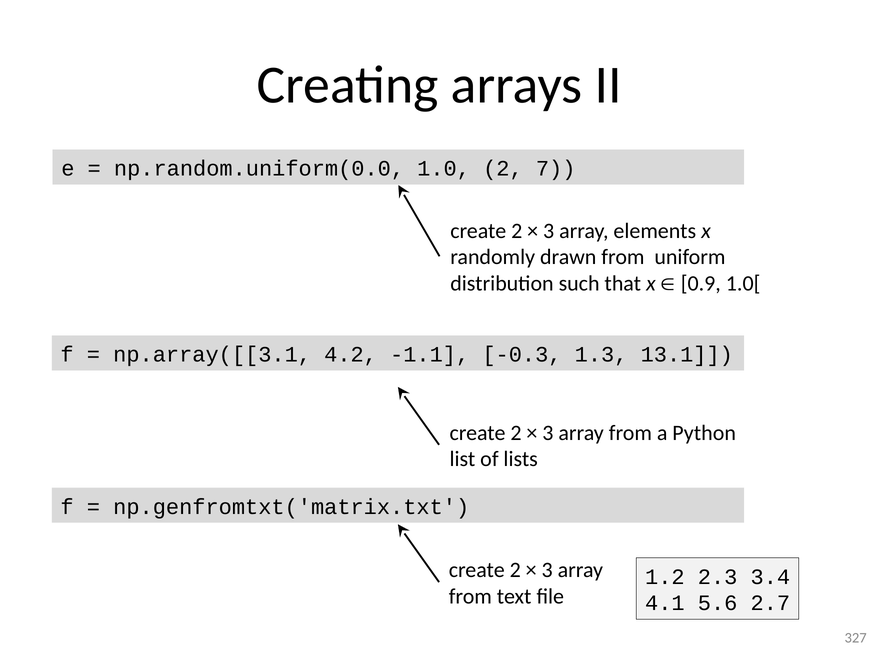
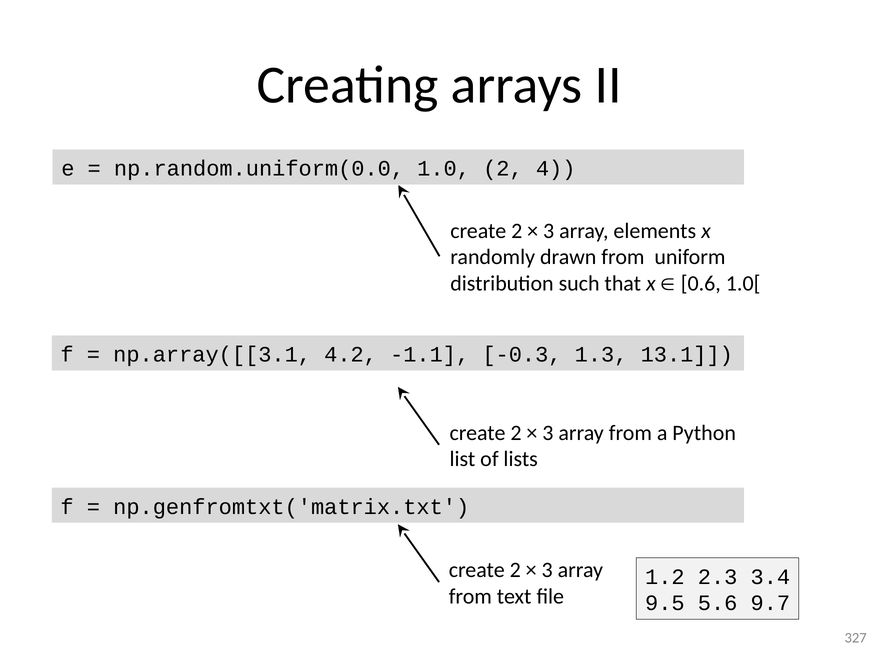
7: 7 -> 4 (556, 169)
0.9: 0.9 -> 0.6 (701, 284)
4.1: 4.1 -> 9.5 (665, 603)
2.7: 2.7 -> 9.7 (770, 603)
